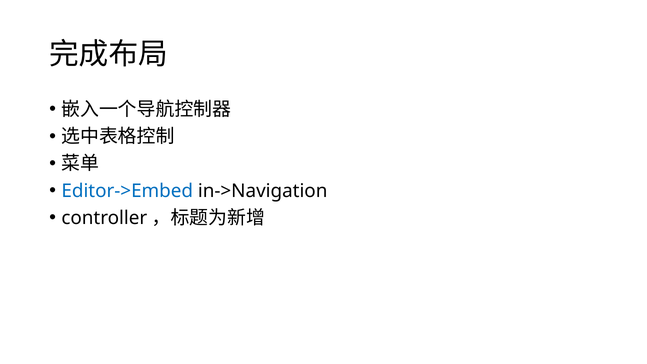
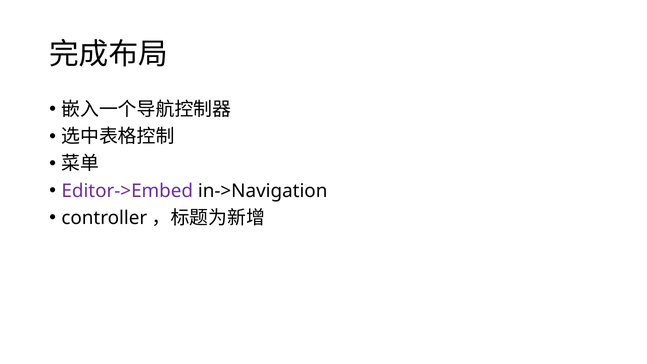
Editor->Embed colour: blue -> purple (127, 191)
